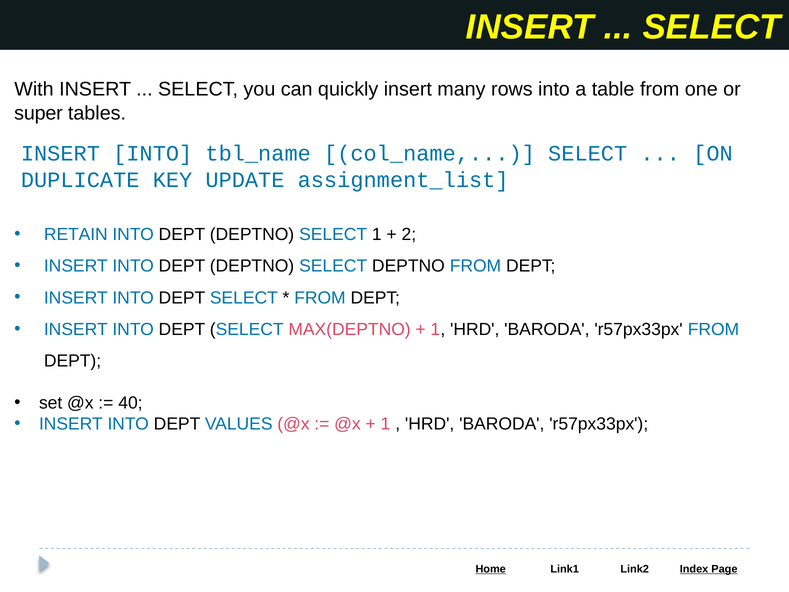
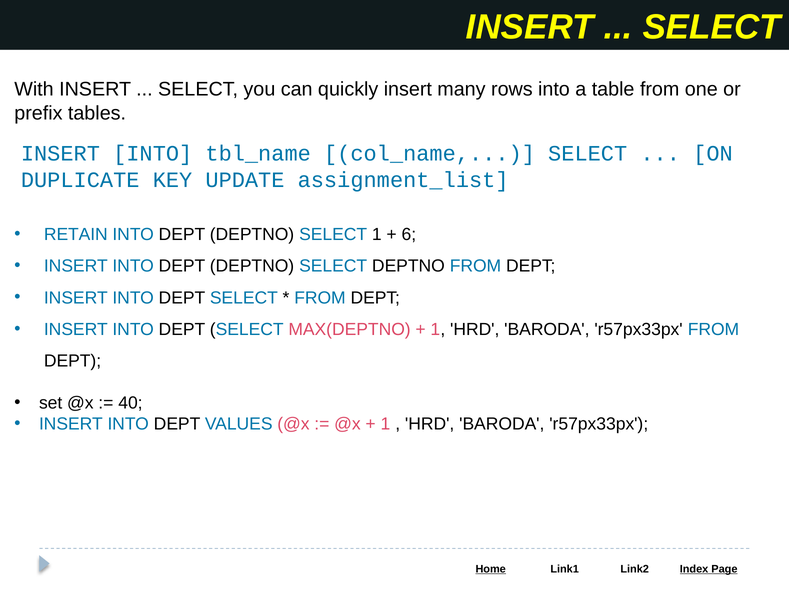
super: super -> prefix (38, 113)
2: 2 -> 6 (409, 235)
